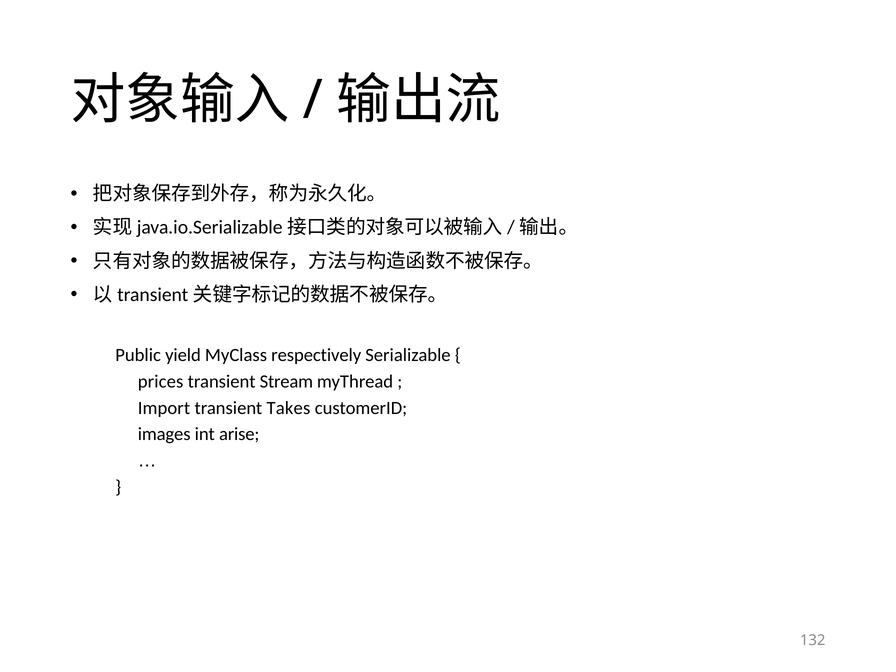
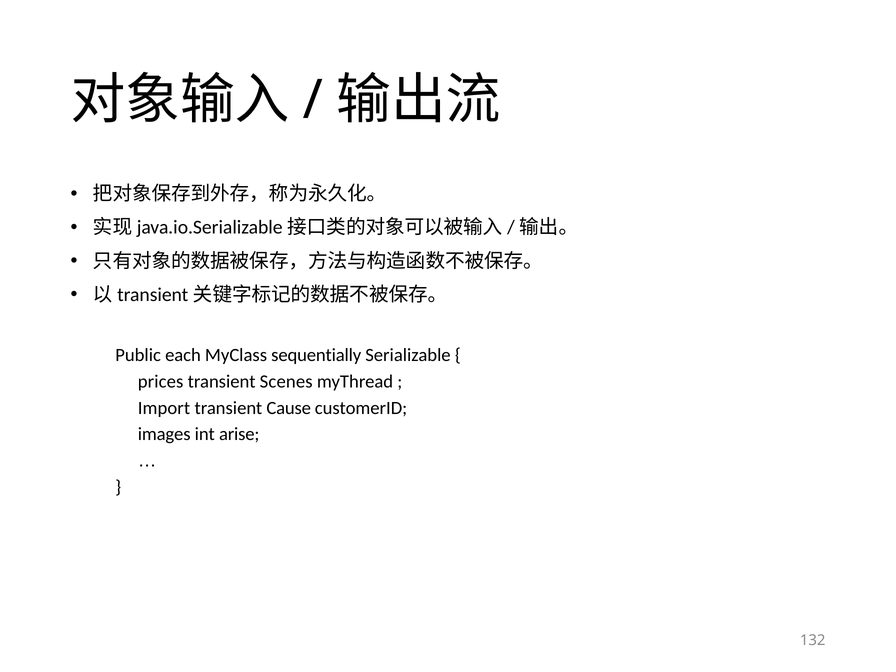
yield: yield -> each (183, 355)
respectively: respectively -> sequentially (316, 355)
Stream: Stream -> Scenes (286, 382)
Takes: Takes -> Cause (289, 408)
